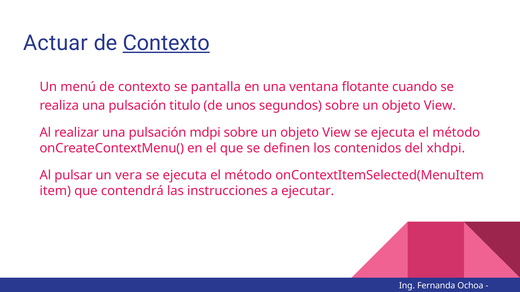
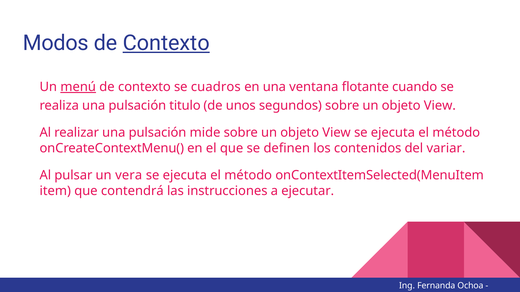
Actuar: Actuar -> Modos (56, 43)
menú underline: none -> present (78, 87)
pantalla: pantalla -> cuadros (216, 87)
mdpi: mdpi -> mide (205, 133)
xhdpi: xhdpi -> variar (446, 149)
